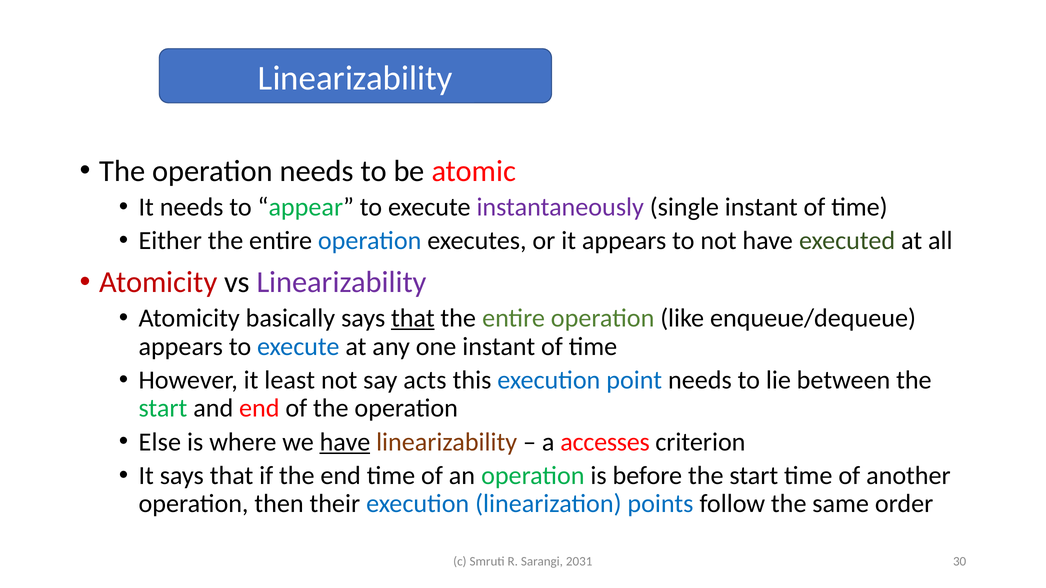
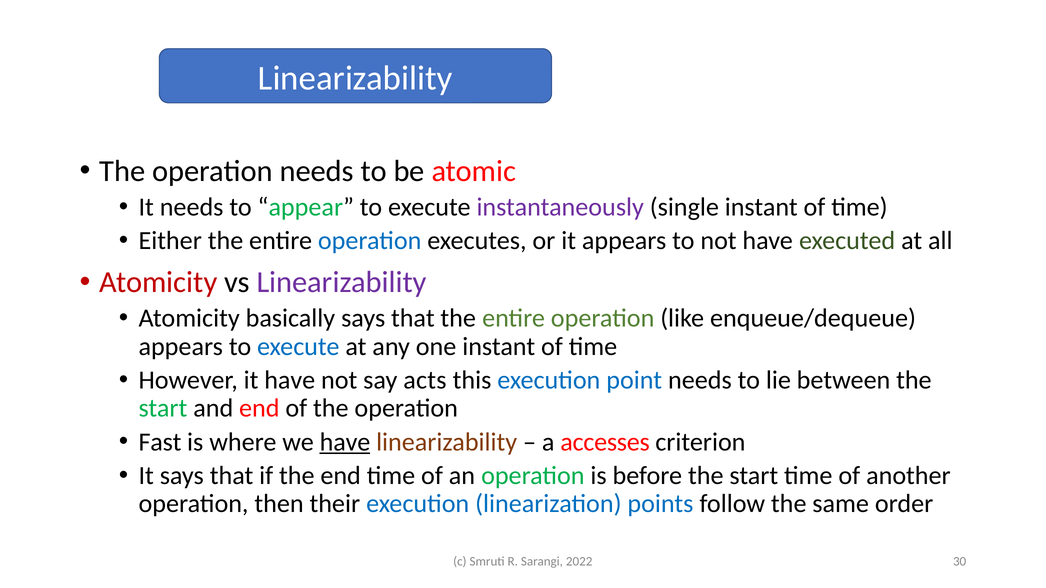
that underline: present -> none (413, 318)
it least: least -> have (290, 380)
Else: Else -> Fast (160, 442)
2031: 2031 -> 2022 (579, 562)
